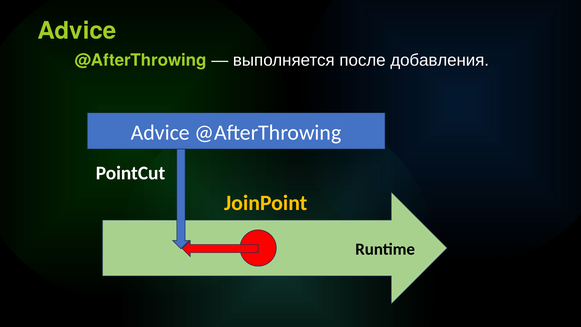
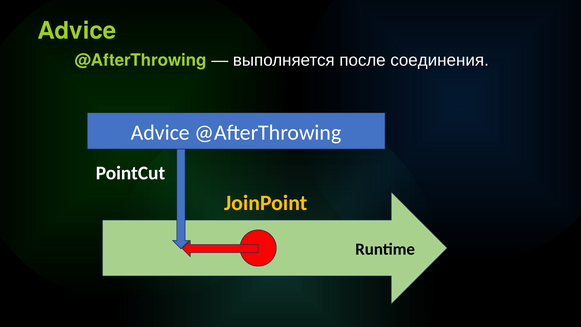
добавления: добавления -> соединения (440, 60)
